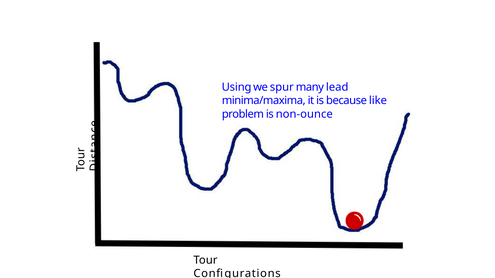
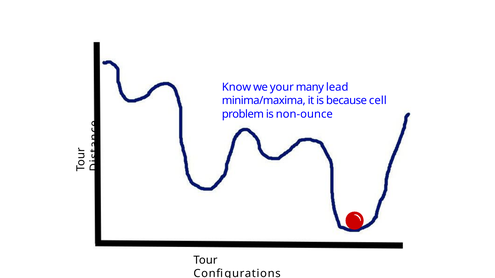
Using: Using -> Know (237, 87)
spur: spur -> your (282, 87)
like: like -> cell (378, 101)
